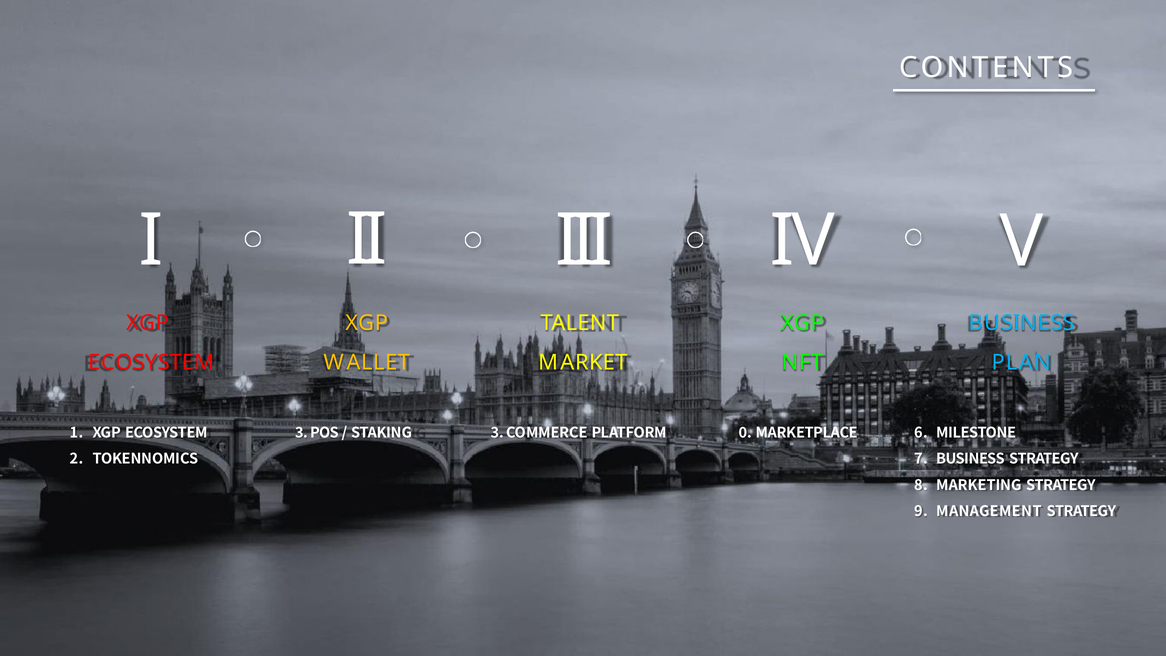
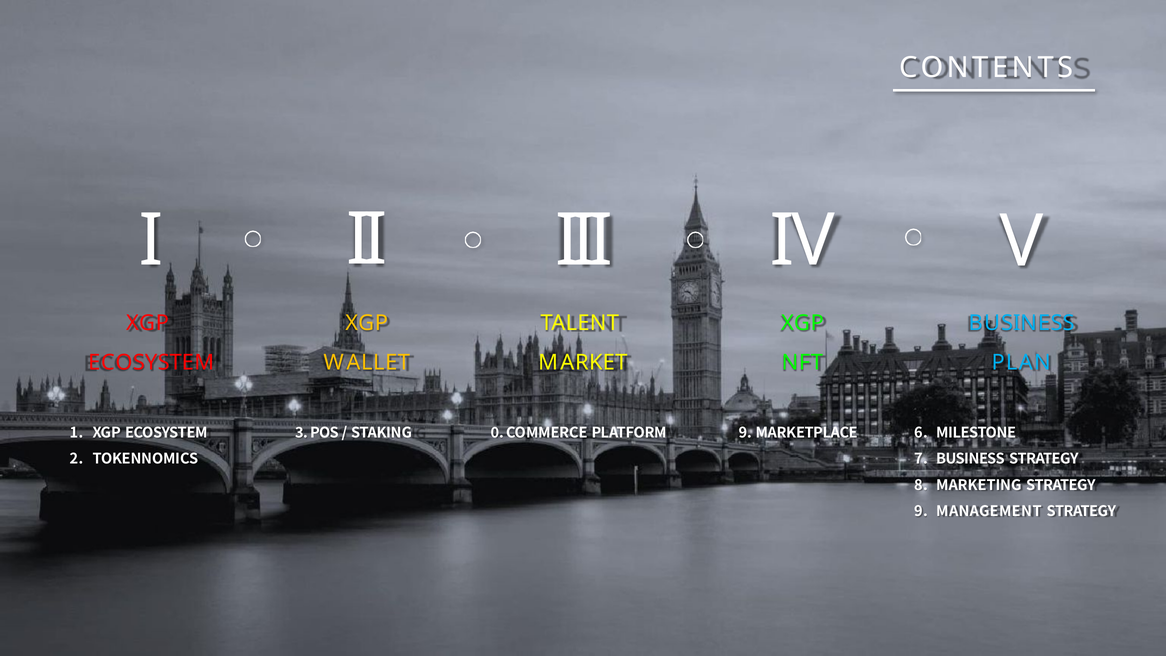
STAKING 3: 3 -> 0 (497, 433)
PLATFORM 0: 0 -> 9 (745, 433)
